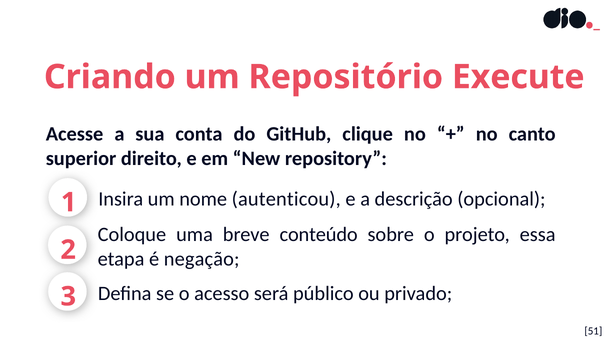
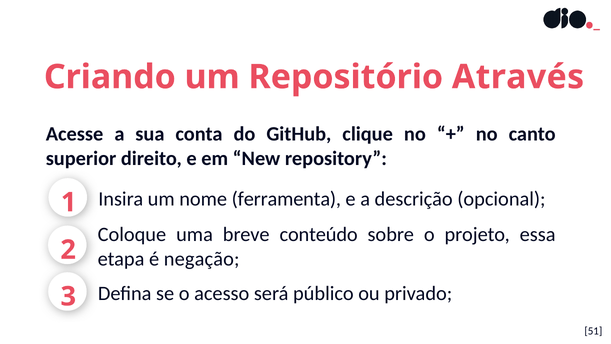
Execute: Execute -> Através (518, 77)
autenticou: autenticou -> ferramenta (286, 199)
